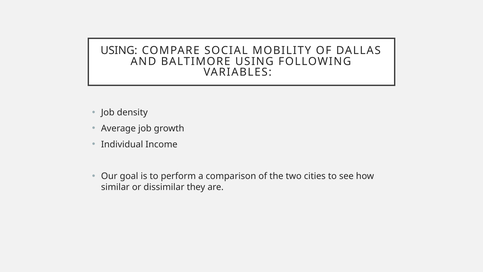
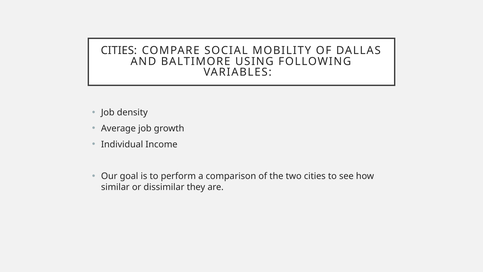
USING: USING -> CITIES (119, 51)
